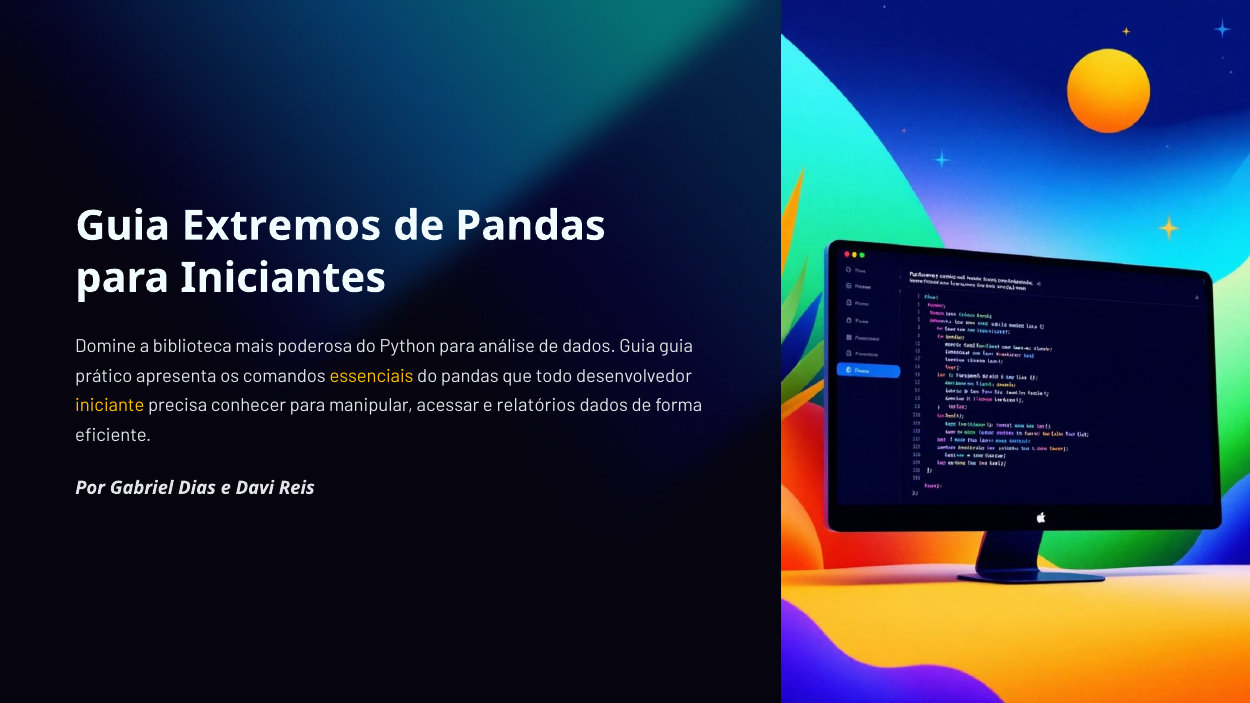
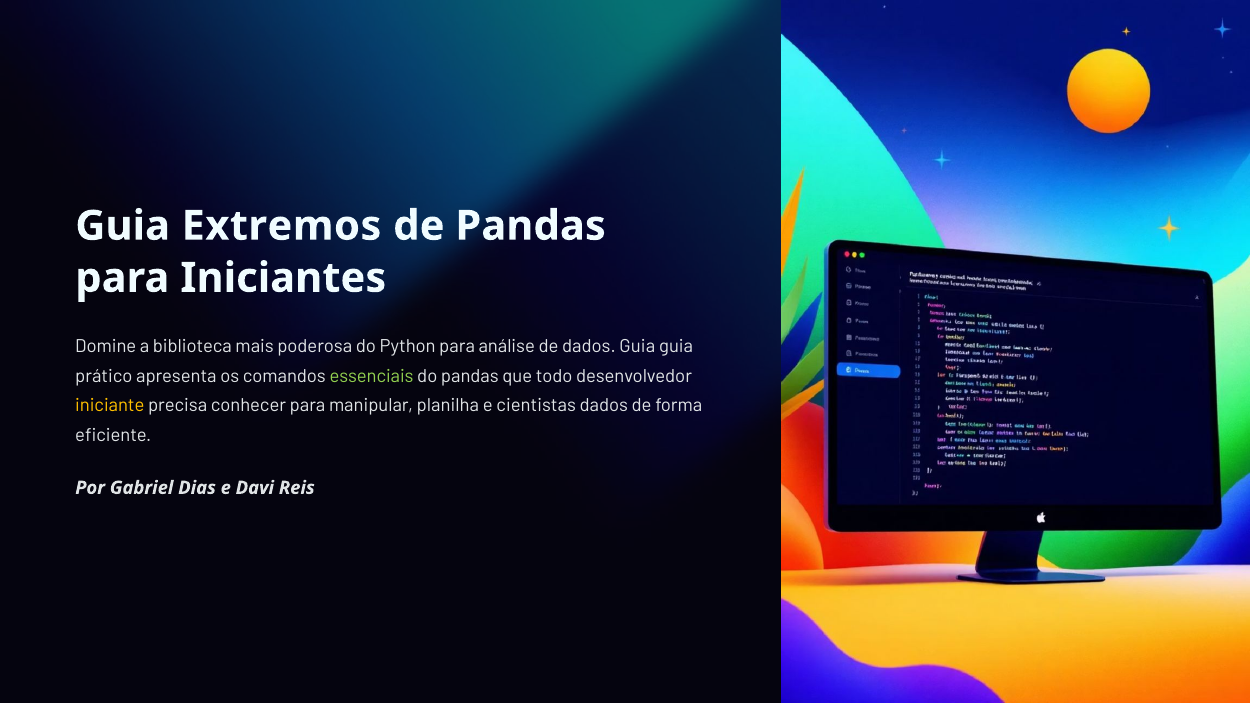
essenciais colour: yellow -> light green (372, 376)
acessar: acessar -> planilha (448, 406)
relatórios: relatórios -> cientistas (536, 406)
